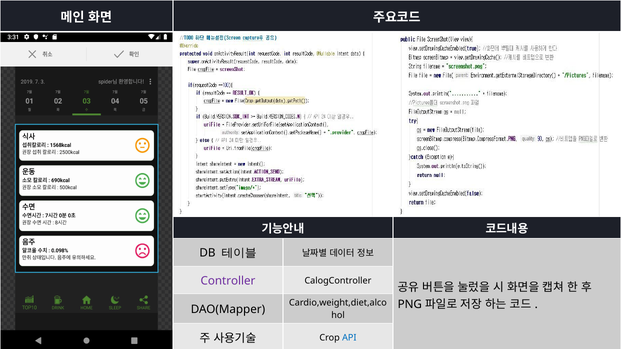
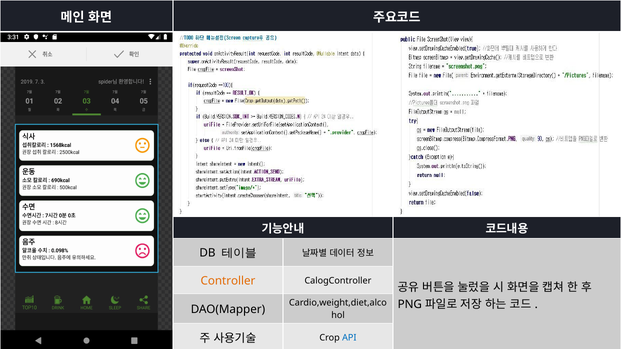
Controller colour: purple -> orange (228, 281)
